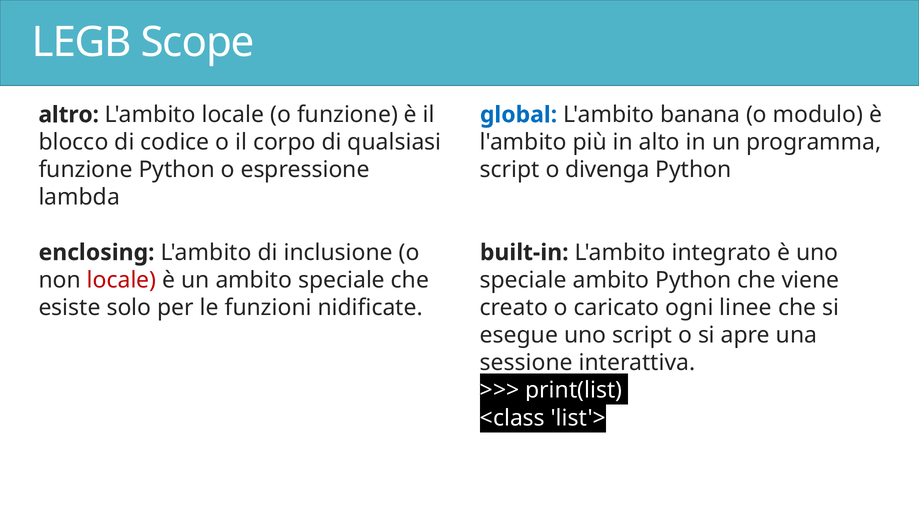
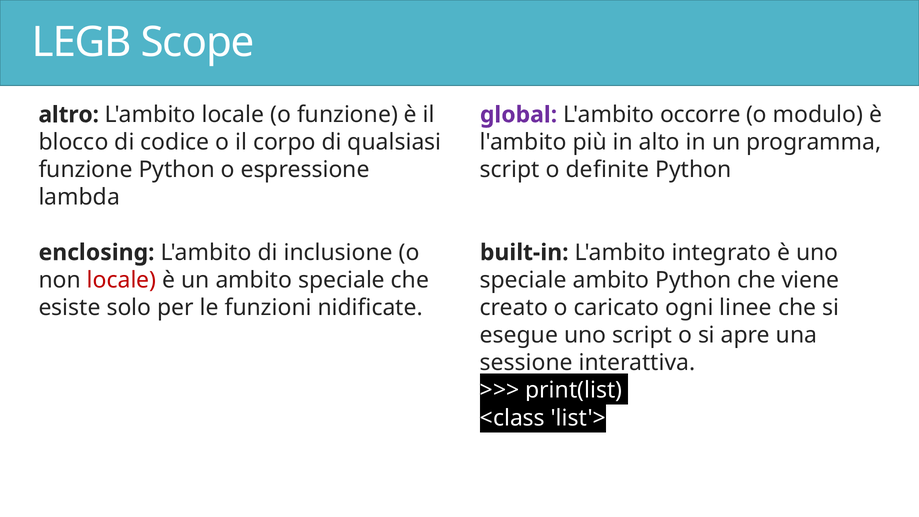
global colour: blue -> purple (519, 115)
banana: banana -> occorre (700, 115)
divenga: divenga -> definite (607, 170)
